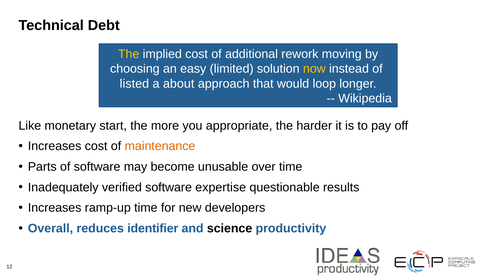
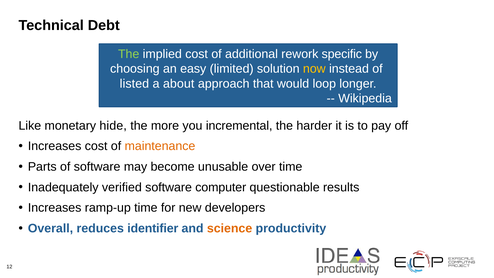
The colour: yellow -> light green (129, 54)
moving: moving -> specific (342, 54)
start: start -> hide (113, 126)
appropriate: appropriate -> incremental (239, 126)
expertise: expertise -> computer (221, 187)
science colour: black -> orange (230, 228)
